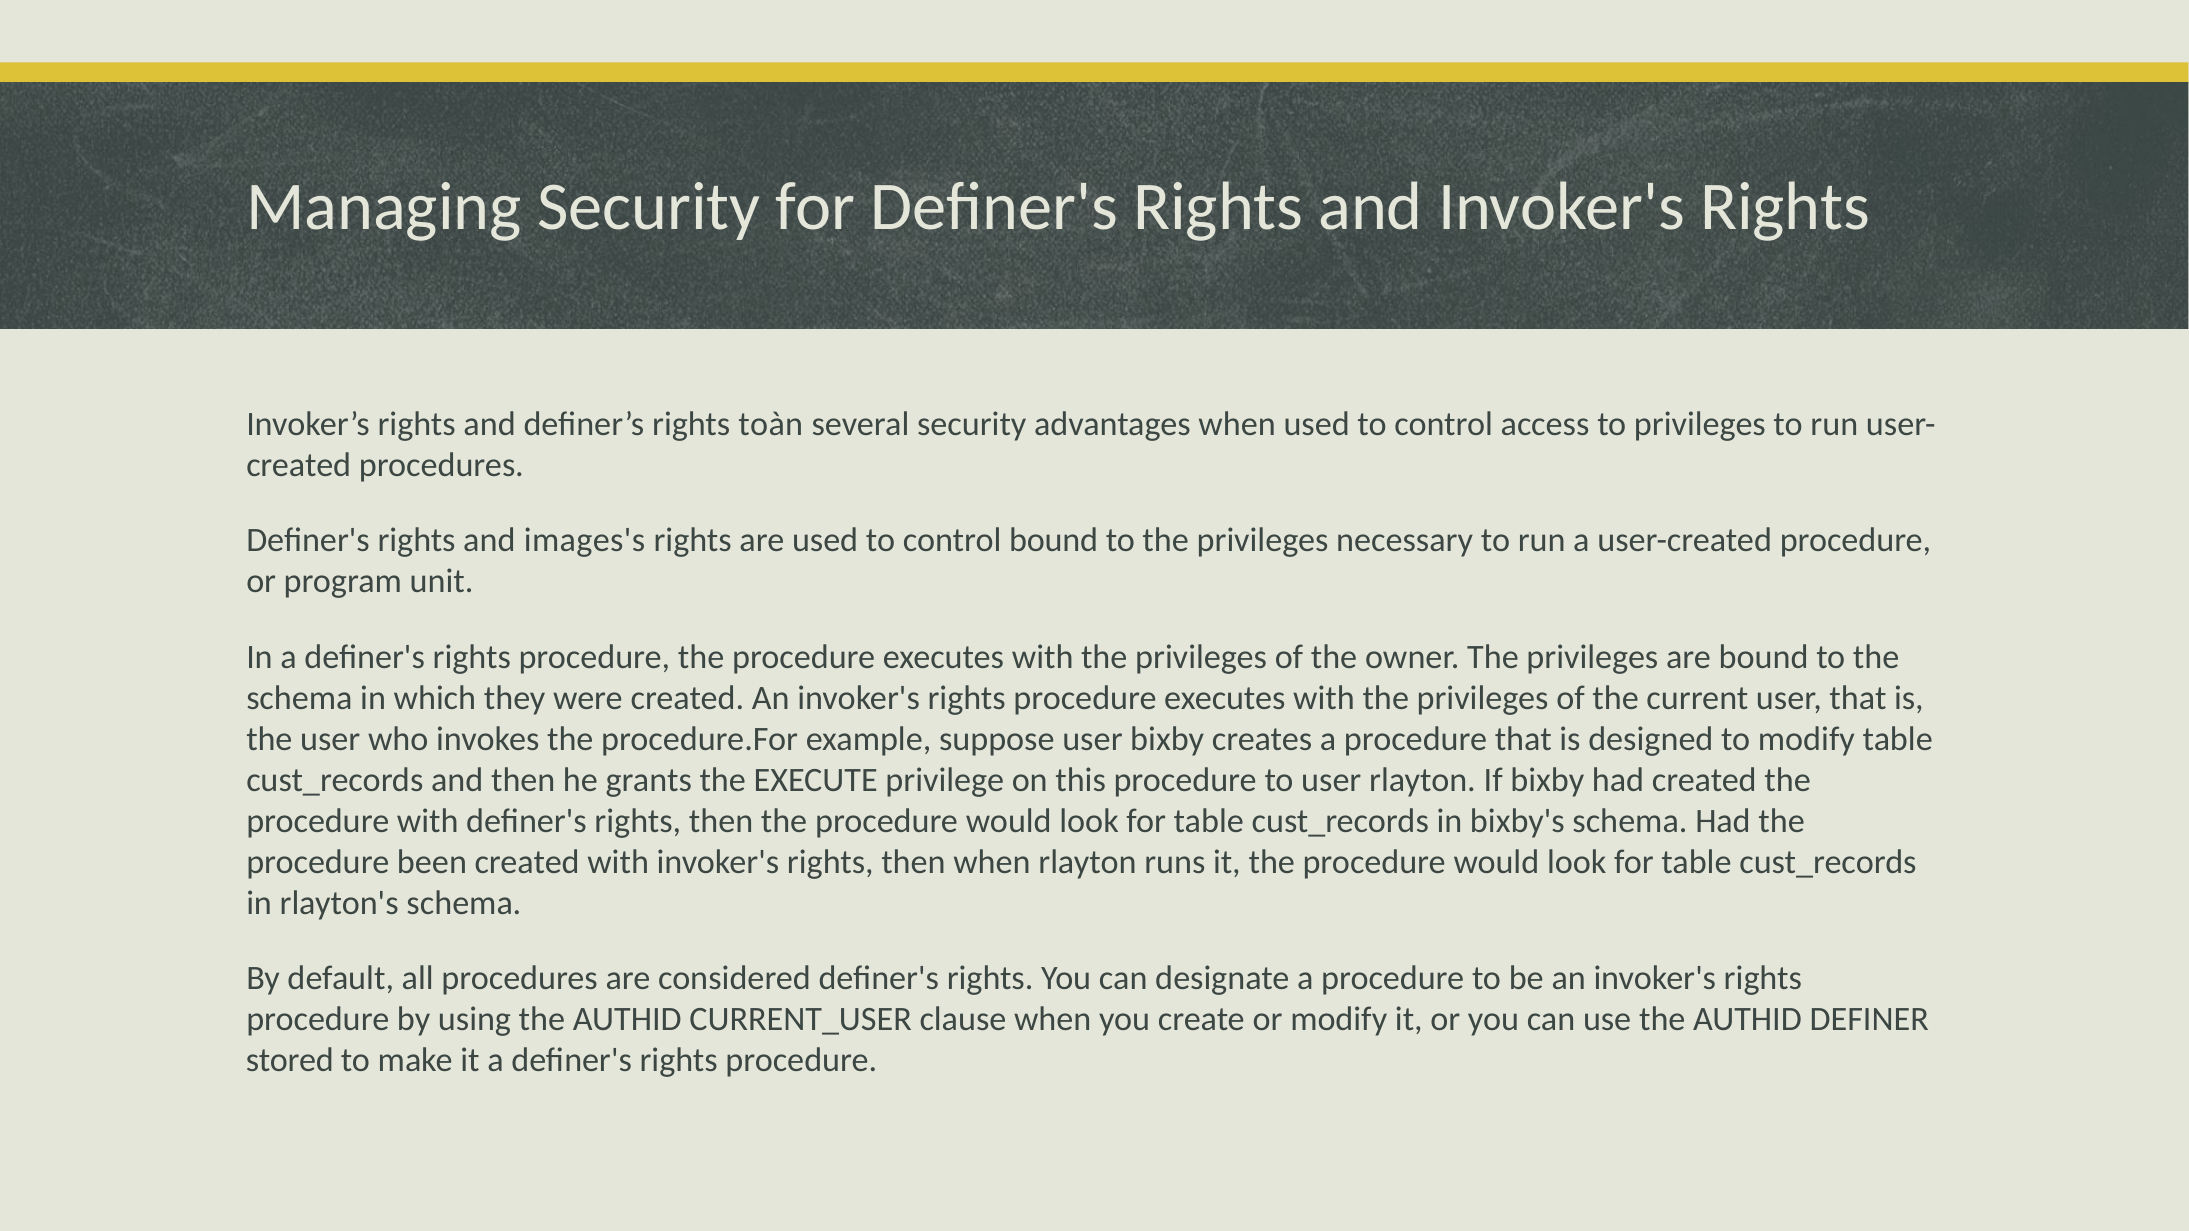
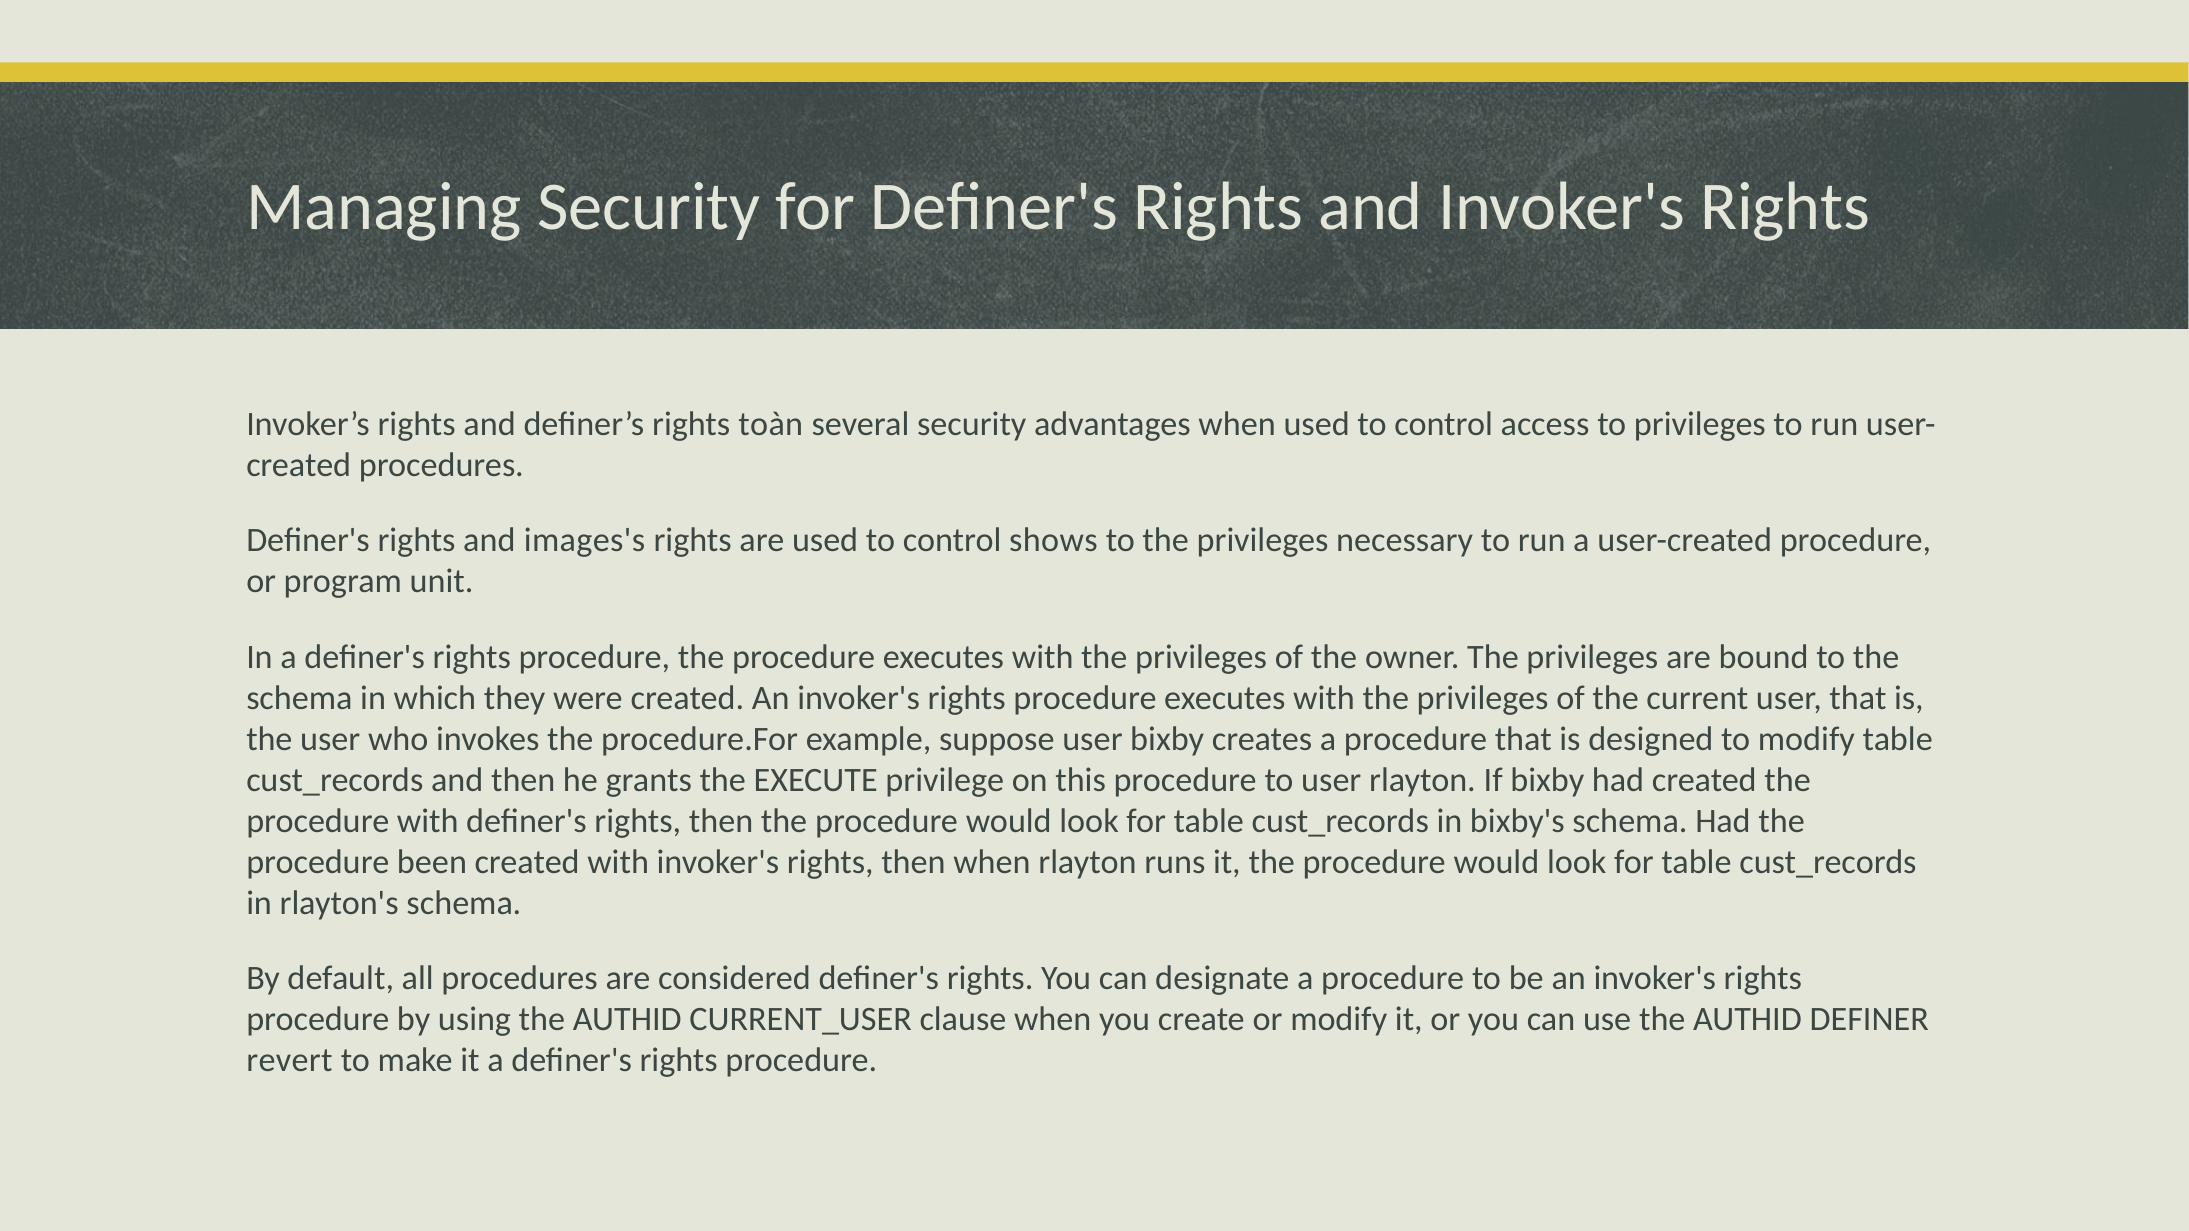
control bound: bound -> shows (1053, 541)
stored: stored -> revert (289, 1061)
